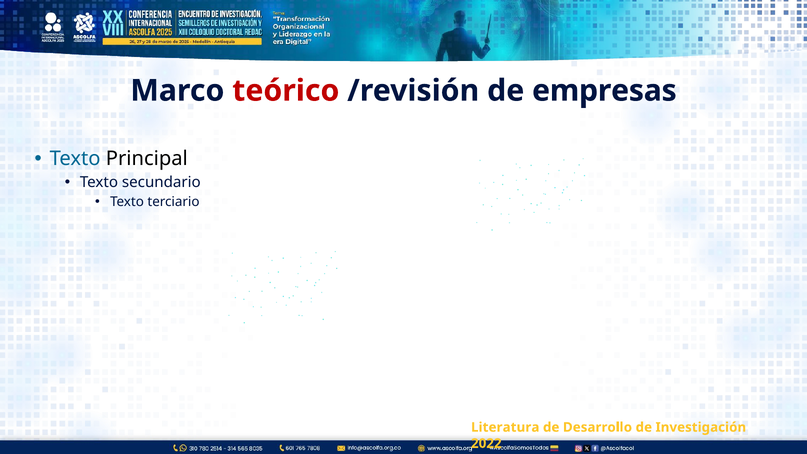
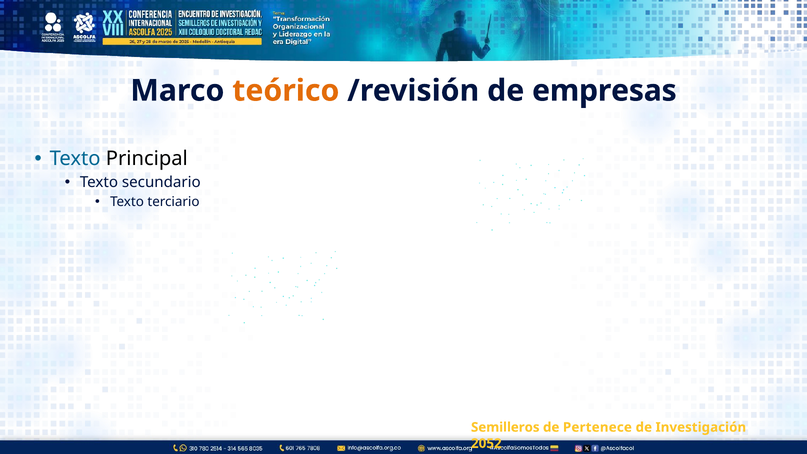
teórico colour: red -> orange (286, 91)
Literatura: Literatura -> Semilleros (505, 427)
Desarrollo: Desarrollo -> Pertenece (597, 427)
2022: 2022 -> 2052 (486, 443)
